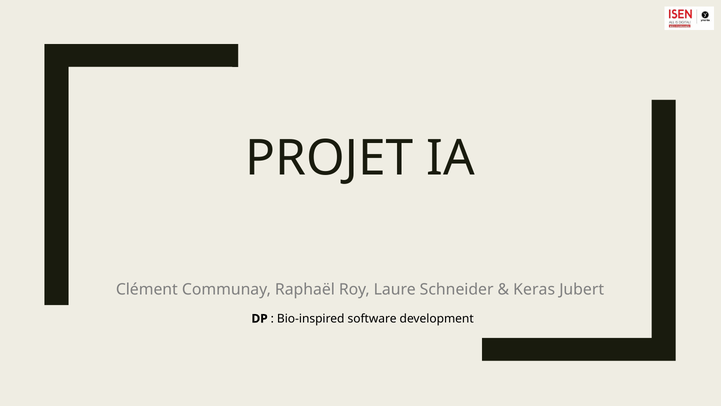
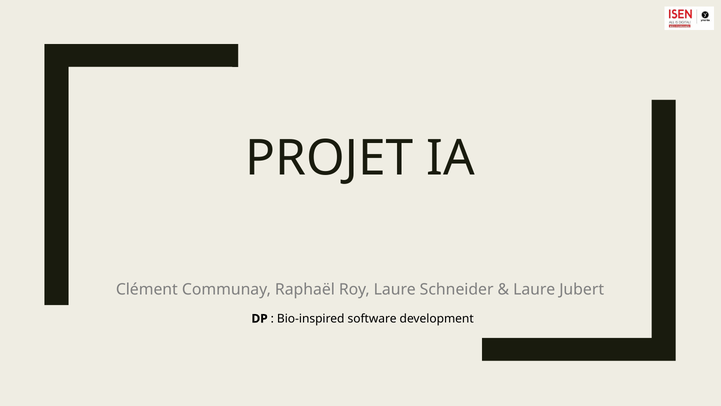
Keras: Keras -> Laure (534, 289)
